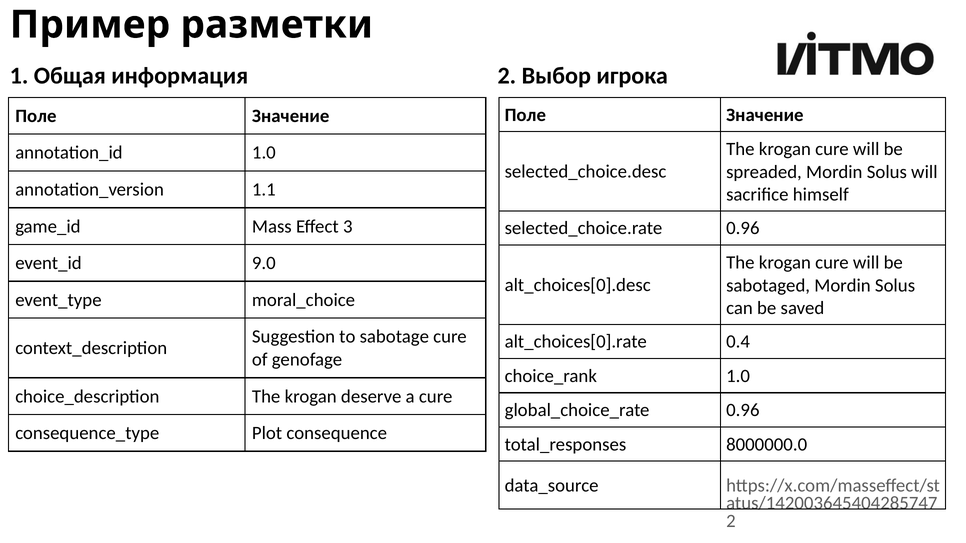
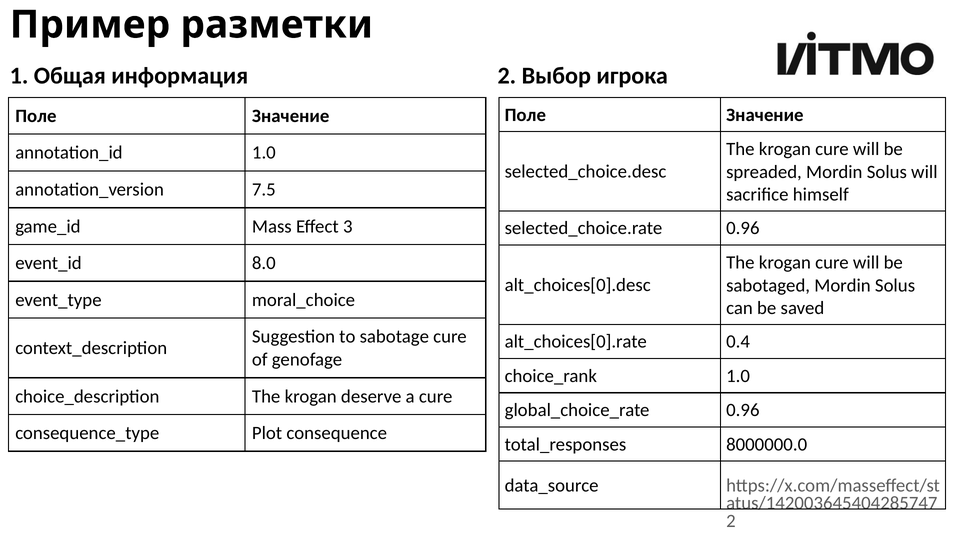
1.1: 1.1 -> 7.5 (264, 190)
9.0: 9.0 -> 8.0 (264, 263)
